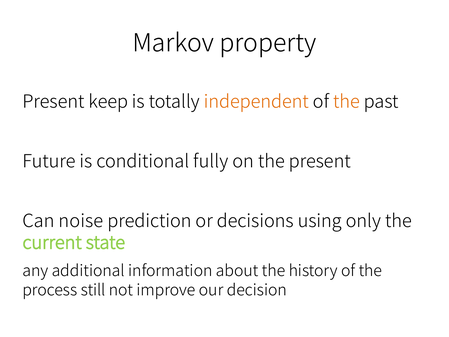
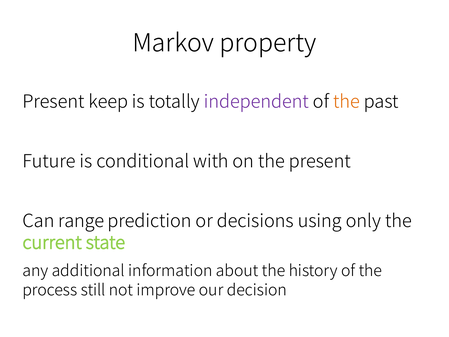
independent colour: orange -> purple (256, 102)
fully: fully -> with (211, 161)
noise: noise -> range (81, 221)
